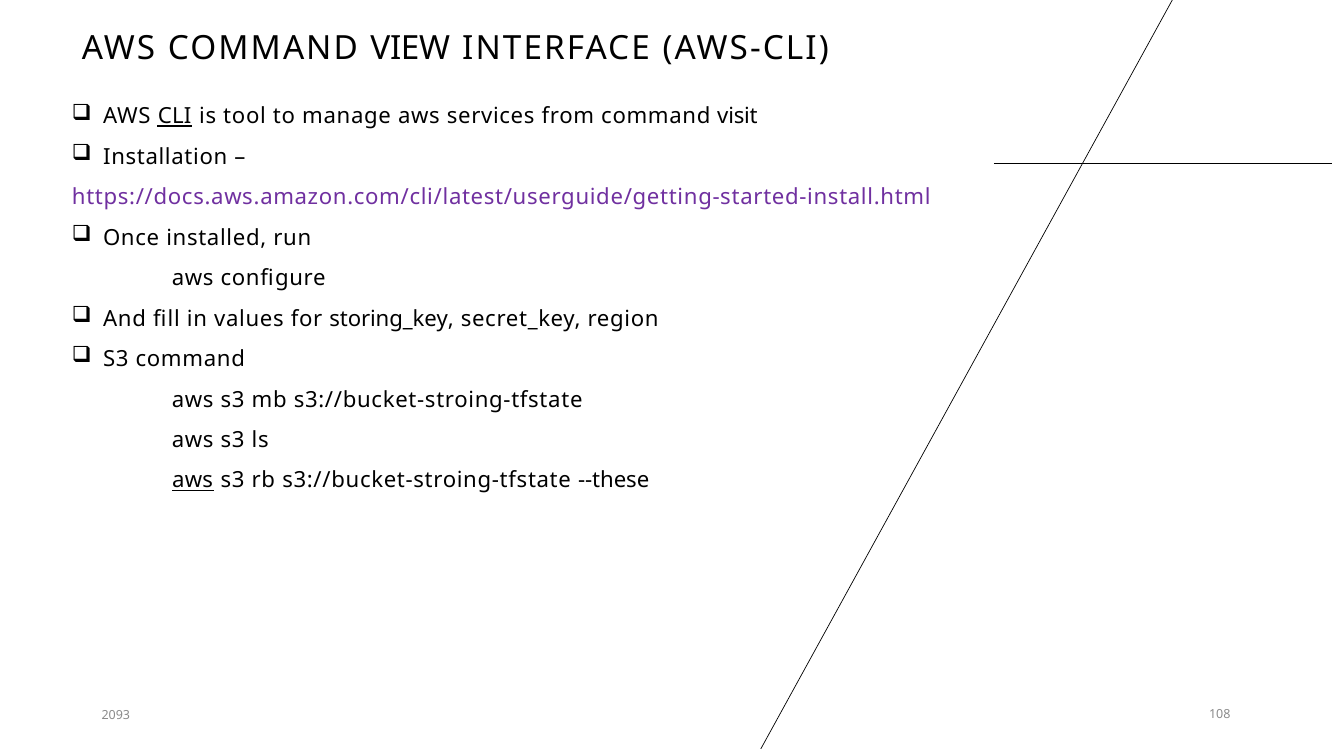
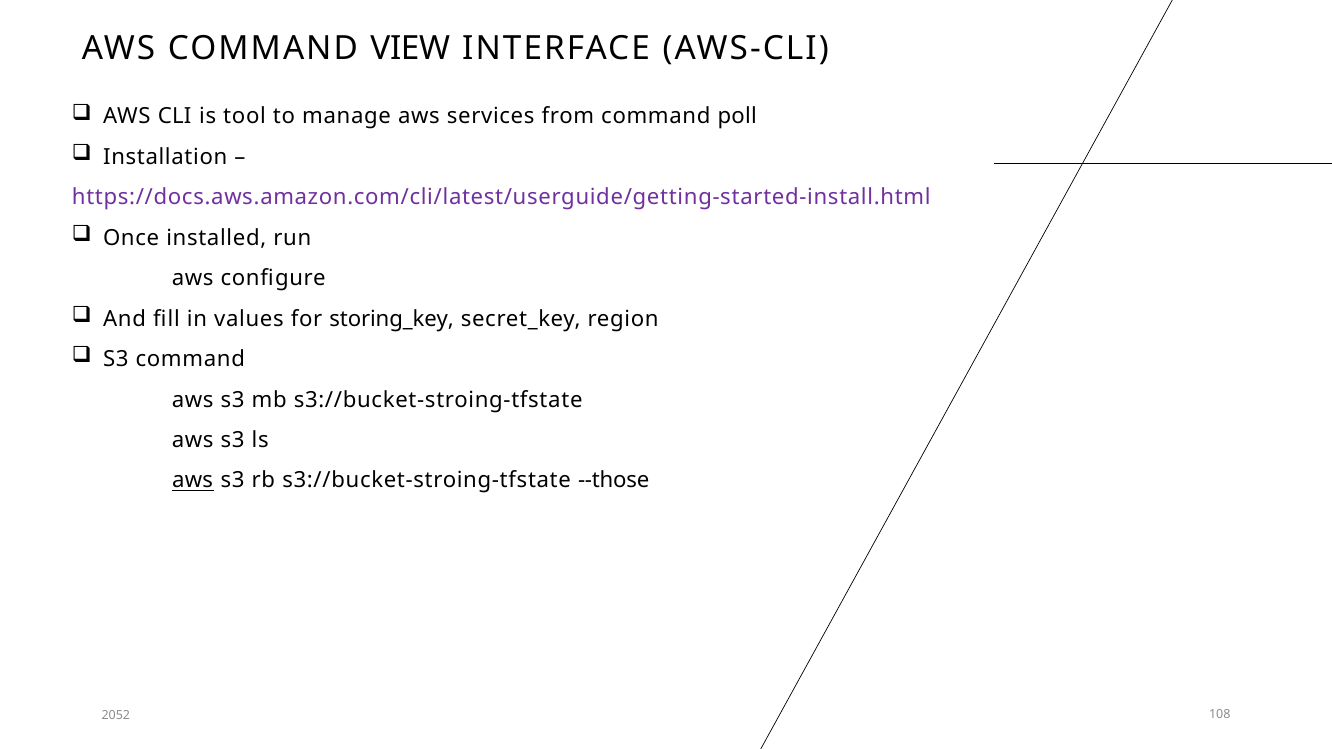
CLI underline: present -> none (175, 117)
visit: visit -> poll (737, 117)
--these: --these -> --those (614, 481)
2093: 2093 -> 2052 (116, 715)
